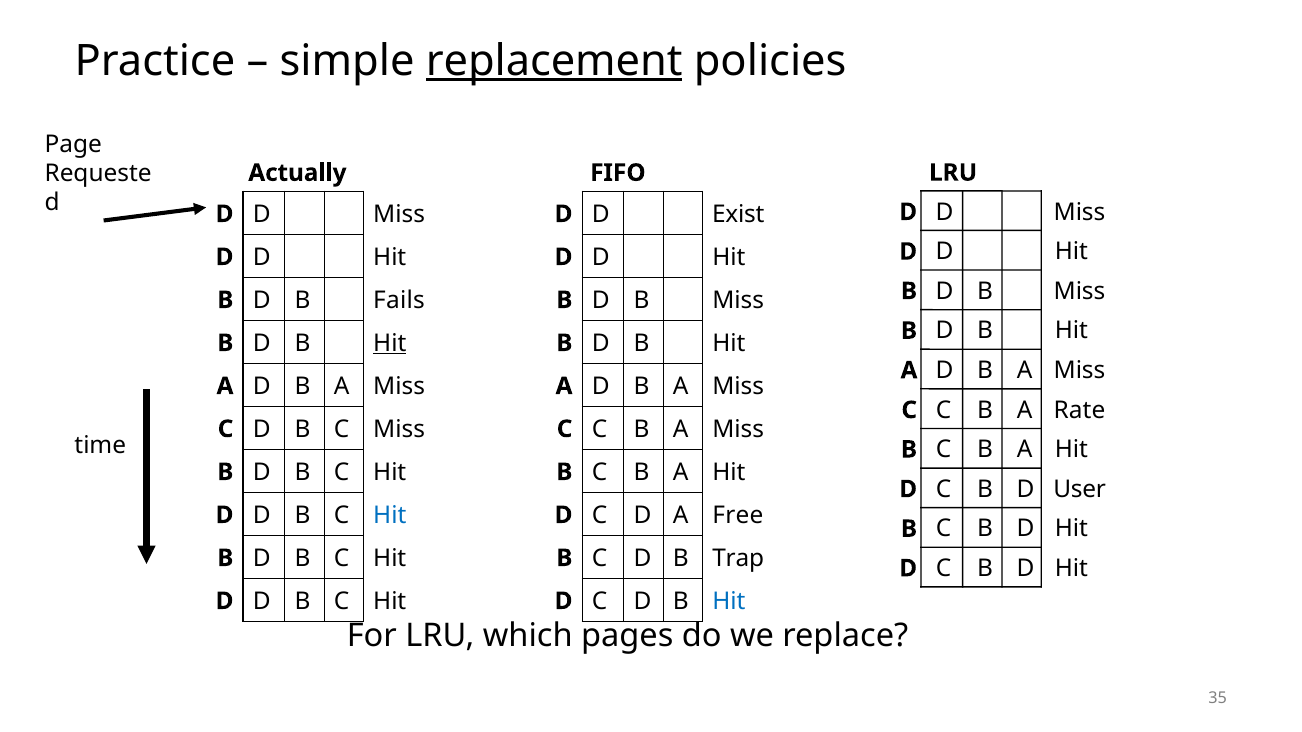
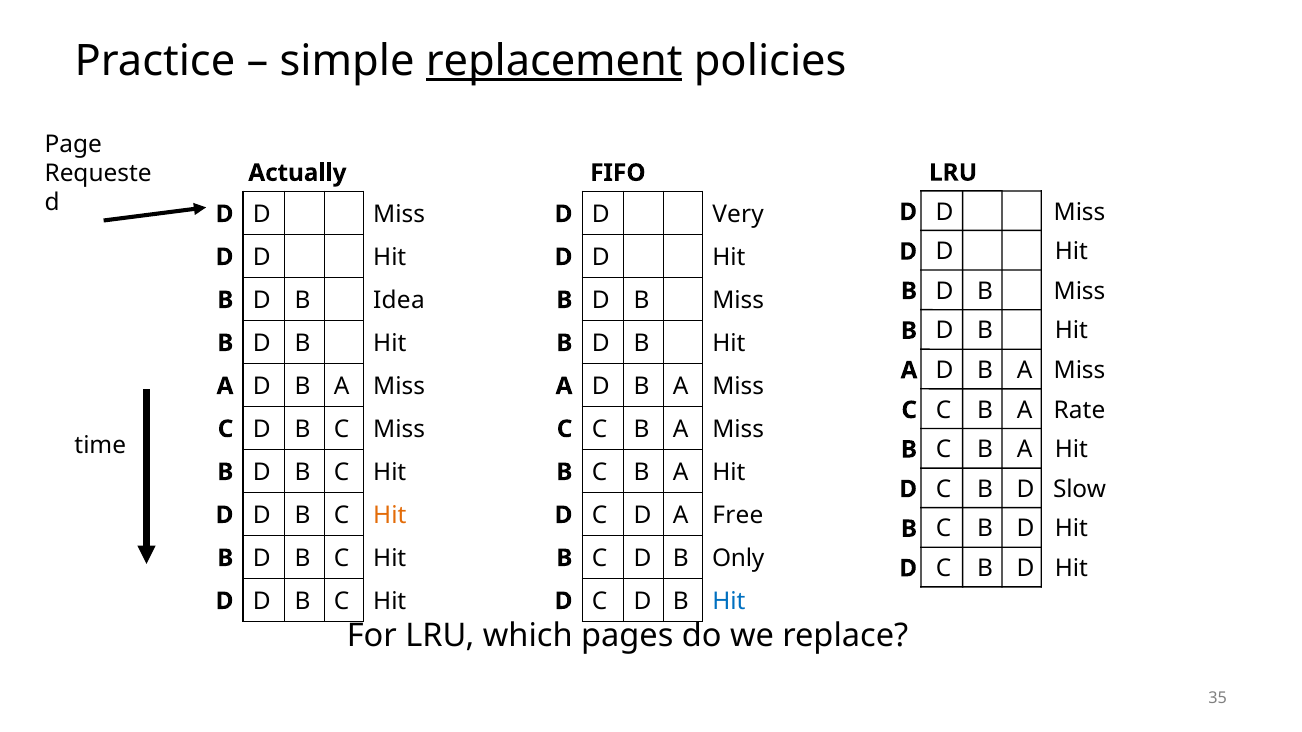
Exist: Exist -> Very (738, 214)
Fails: Fails -> Idea (399, 300)
Hit underline: present -> none (390, 343)
User: User -> Slow (1080, 489)
Hit colour: blue -> orange (390, 515)
Trap: Trap -> Only (738, 558)
